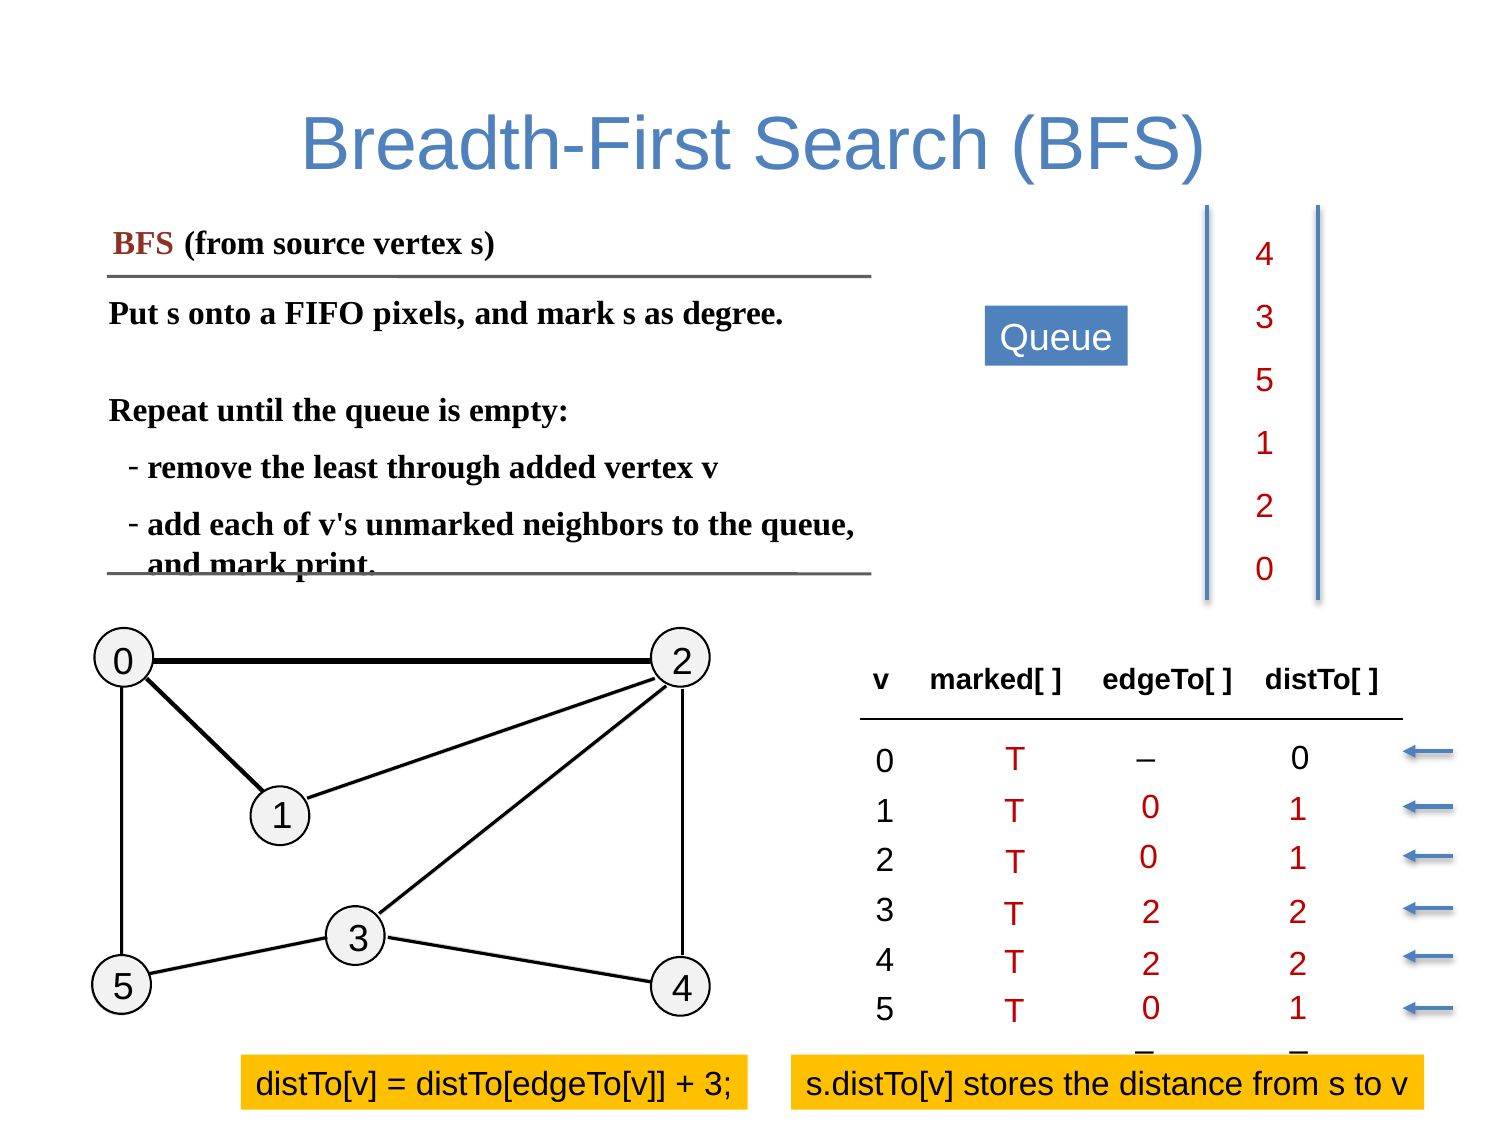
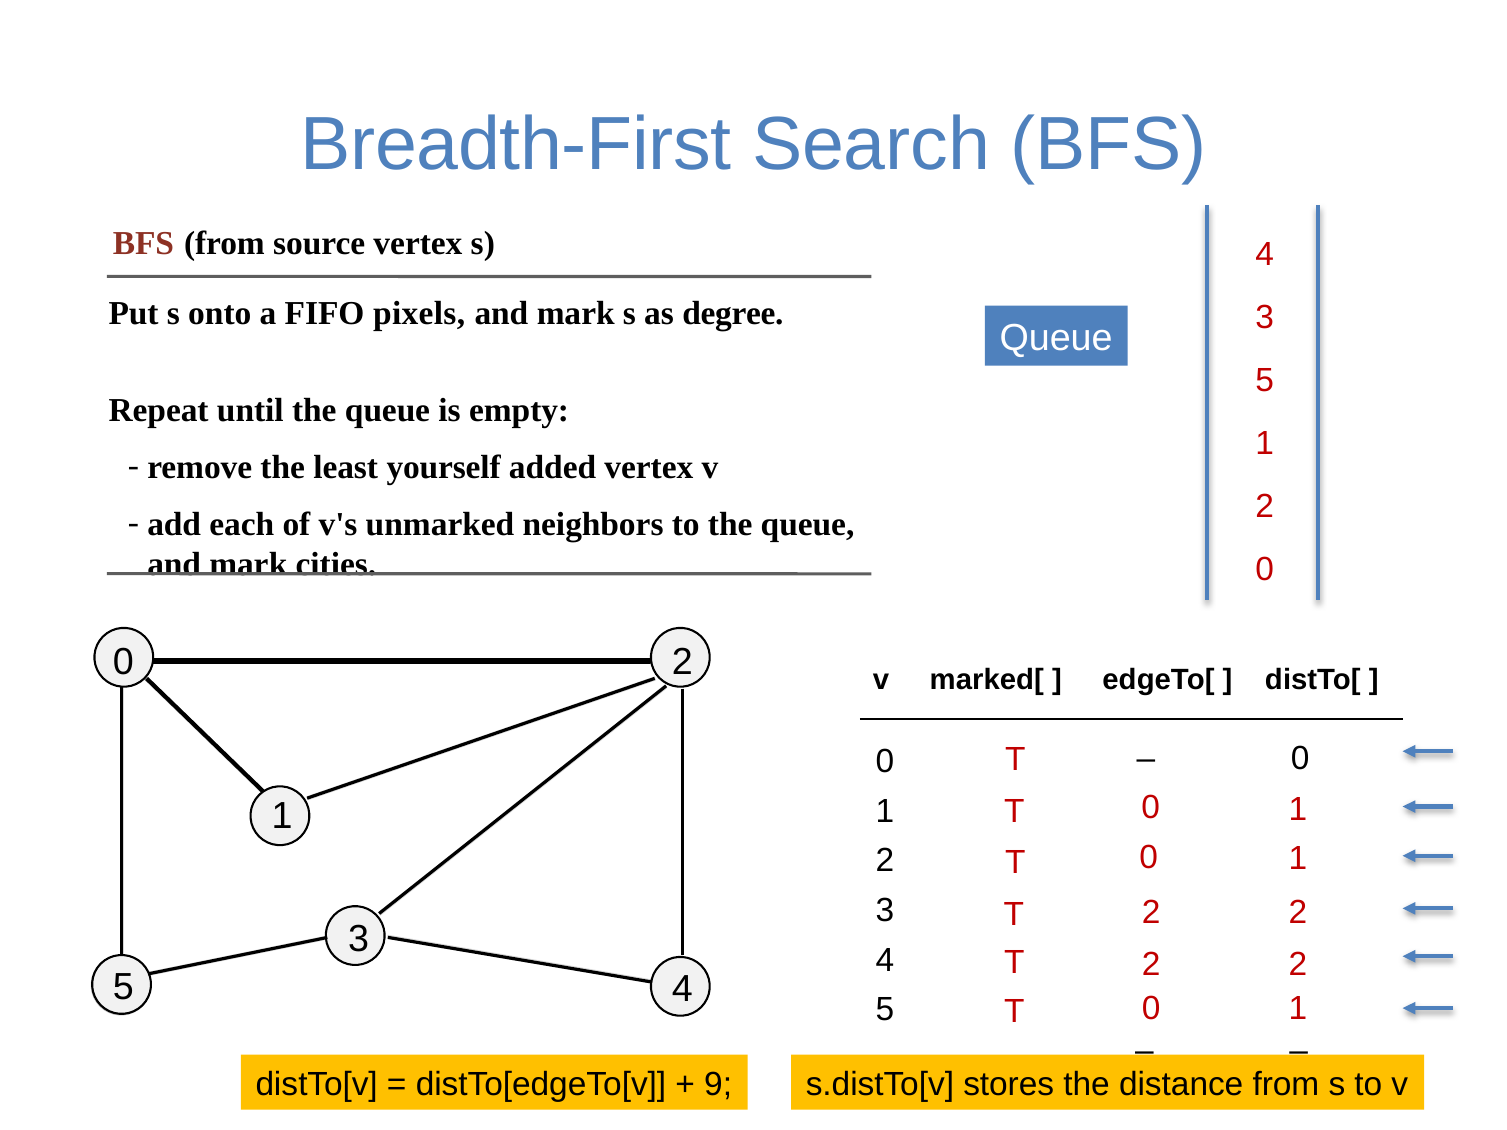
through: through -> yourself (444, 467)
print: print -> cities (336, 564)
3: 3 -> 9 (718, 1085)
